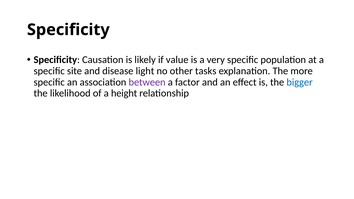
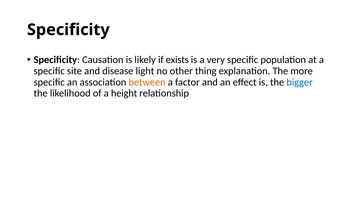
value: value -> exists (177, 60)
tasks: tasks -> thing (206, 71)
between colour: purple -> orange (147, 82)
